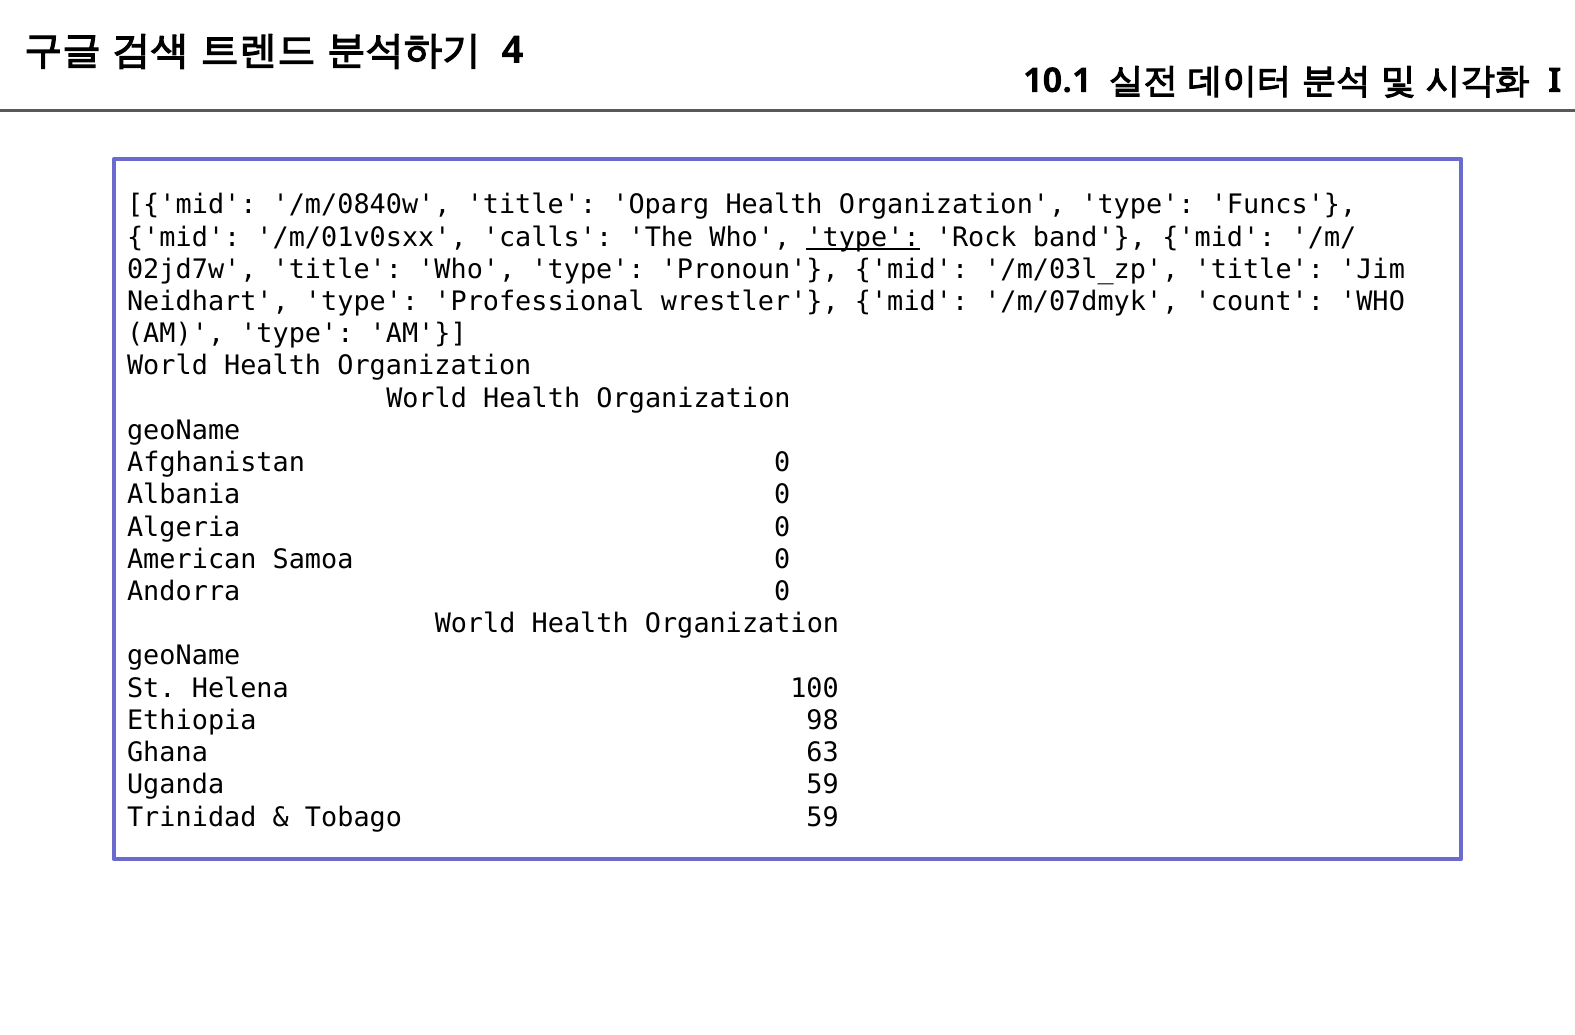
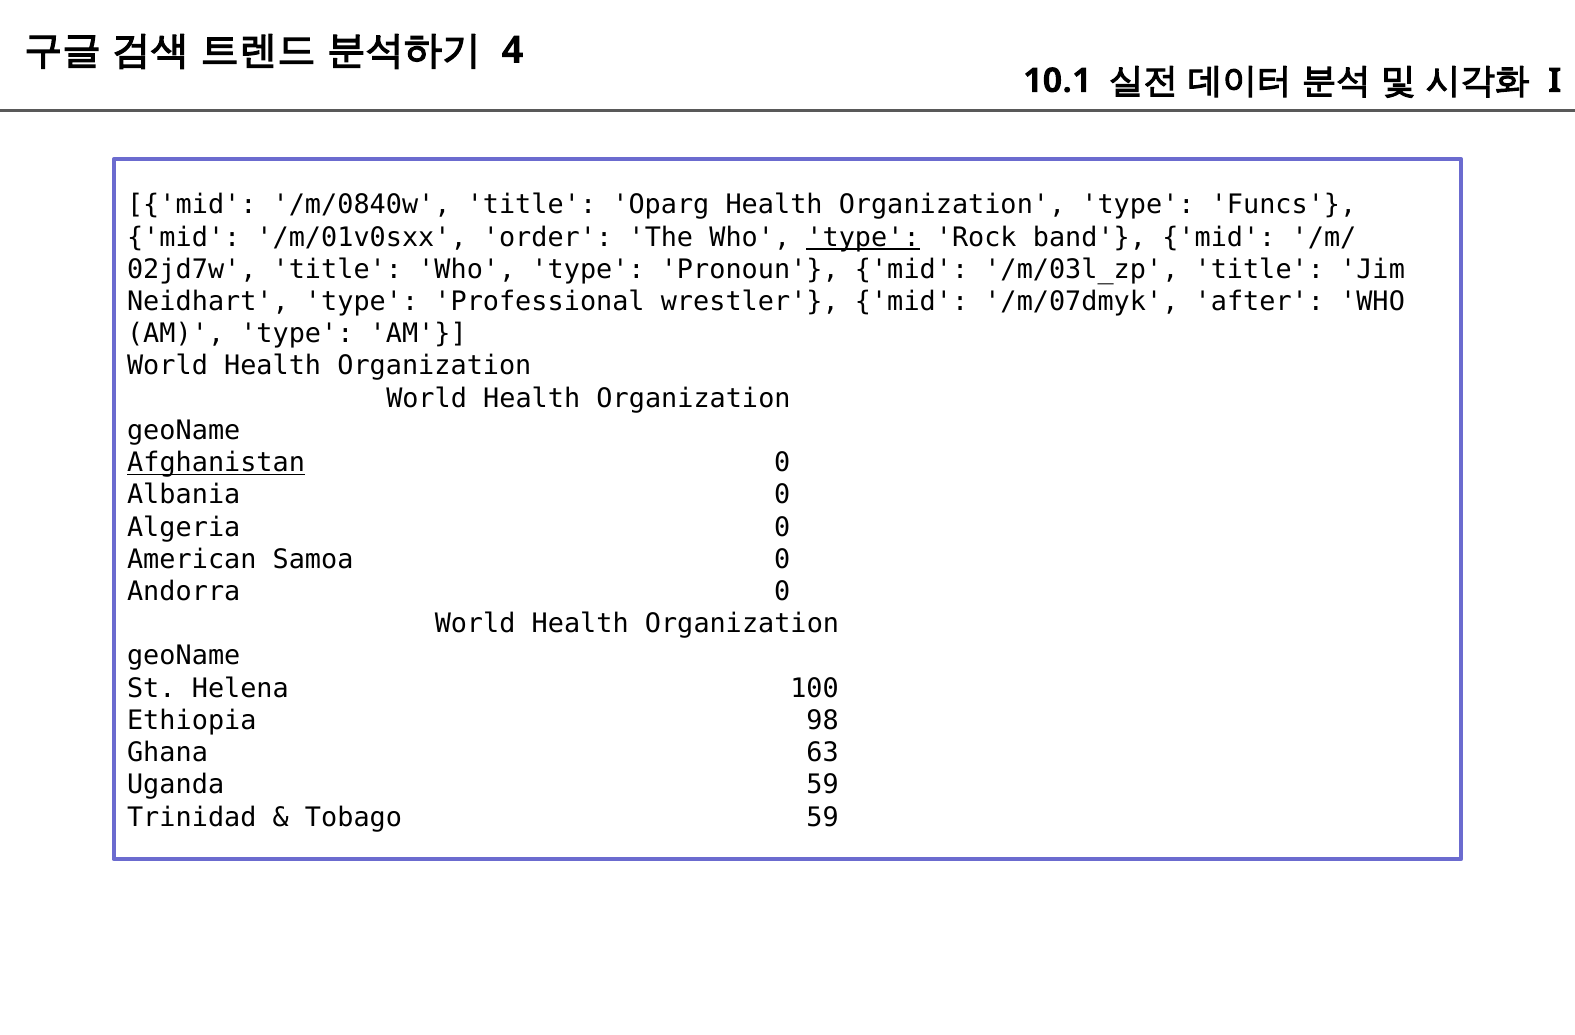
calls: calls -> order (548, 237)
count: count -> after (1259, 302)
Afghanistan underline: none -> present (216, 463)
